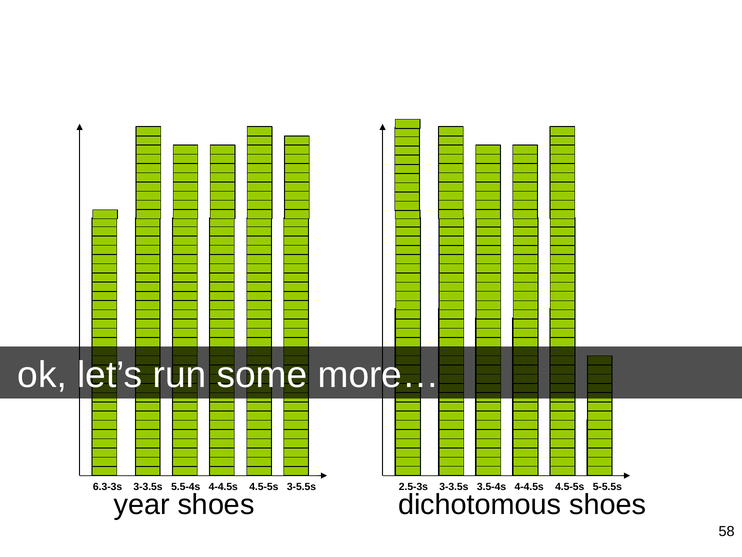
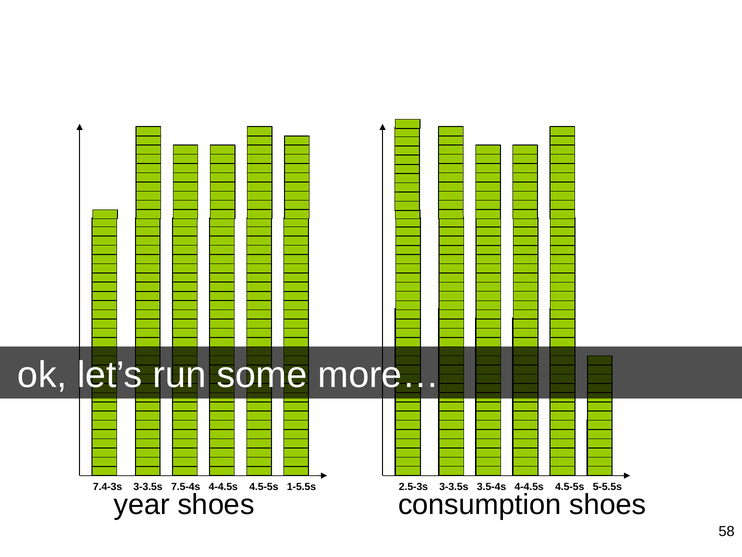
6.3-3s: 6.3-3s -> 7.4-3s (108, 486)
5.5-4s: 5.5-4s -> 7.5-4s (186, 486)
3-5.5s: 3-5.5s -> 1-5.5s (301, 486)
dichotomous: dichotomous -> consumption (480, 504)
